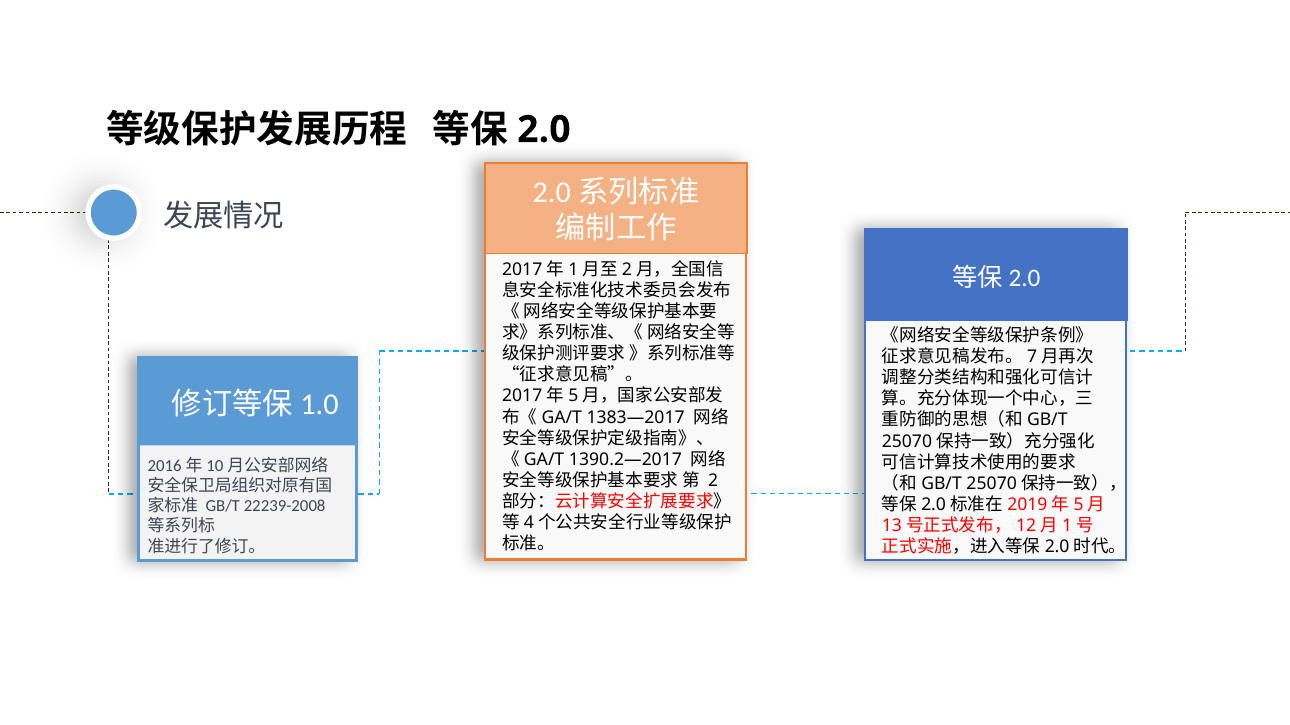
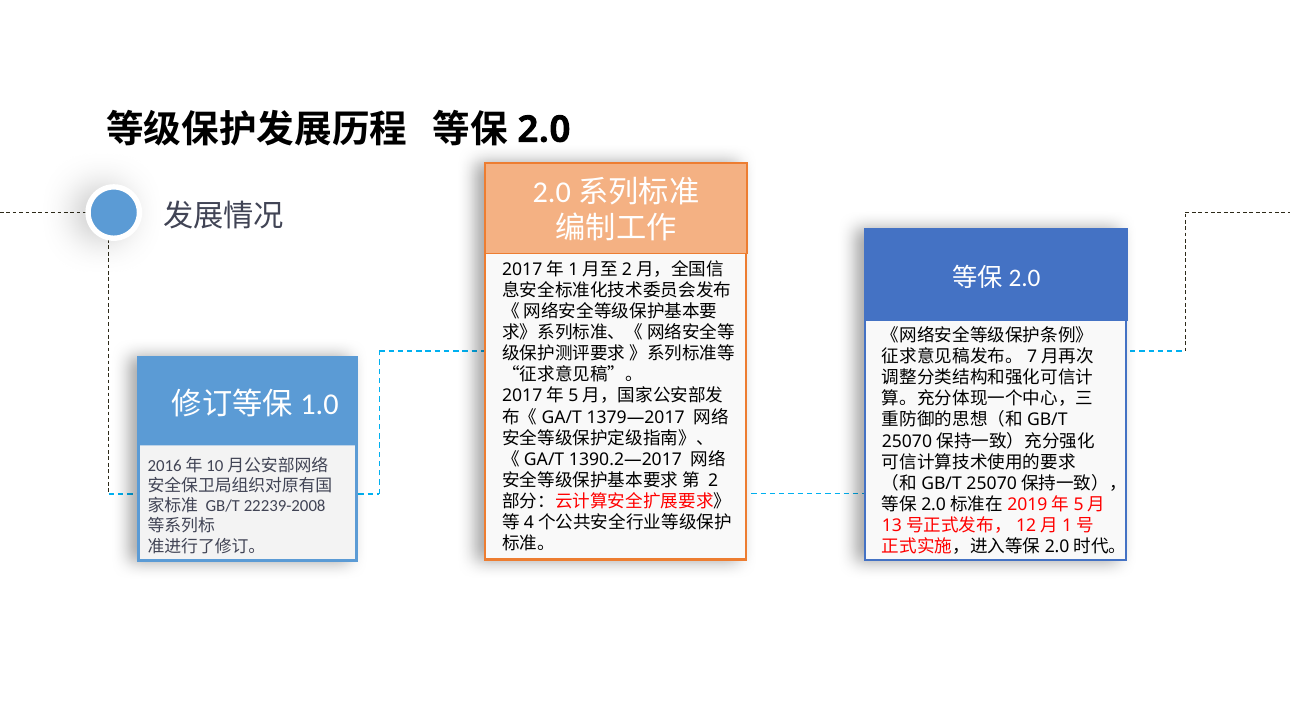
1383—2017: 1383—2017 -> 1379—2017 (636, 418)
